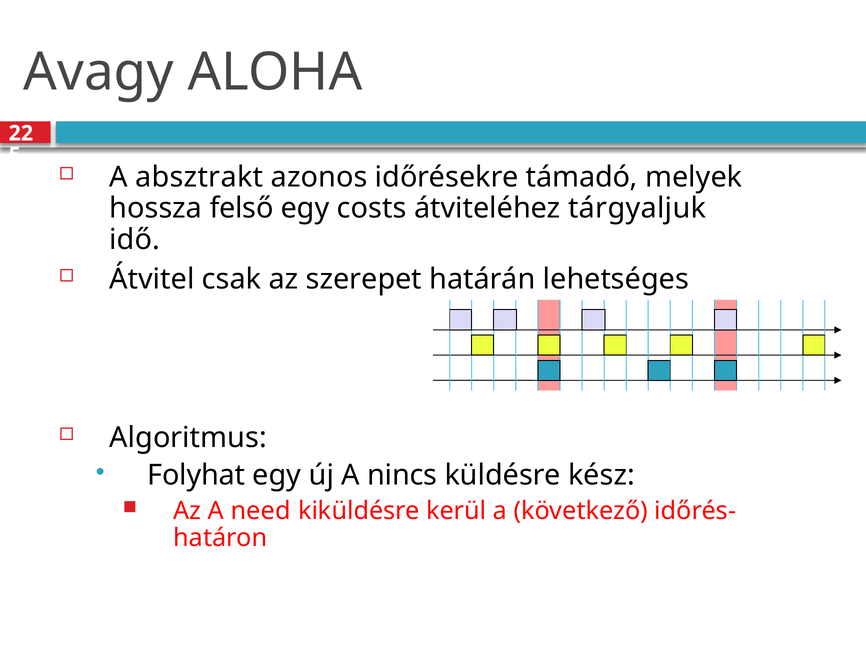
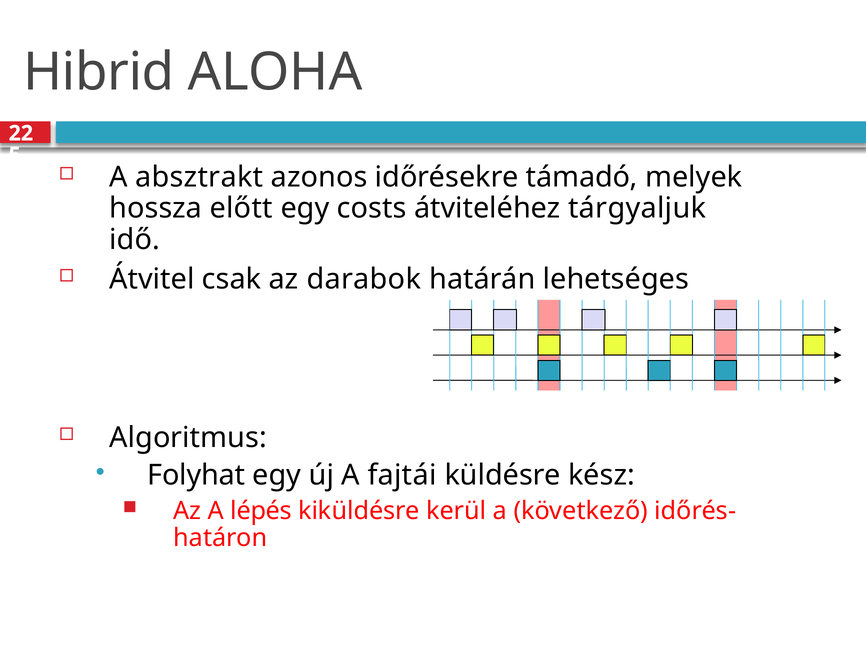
Avagy: Avagy -> Hibrid (99, 72)
felső: felső -> előtt (241, 208)
szerepet: szerepet -> darabok (364, 279)
nincs: nincs -> fajtái (402, 475)
need: need -> lépés (261, 510)
